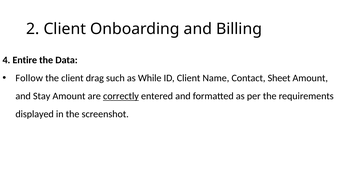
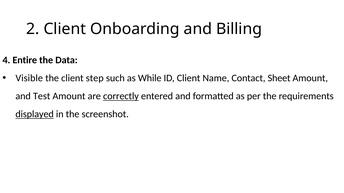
Follow: Follow -> Visible (29, 78)
drag: drag -> step (95, 78)
Stay: Stay -> Test (42, 96)
displayed underline: none -> present (35, 114)
